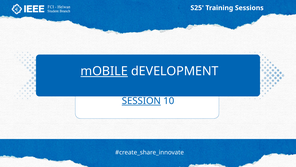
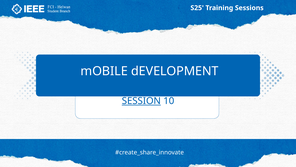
mOBILE underline: present -> none (104, 71)
